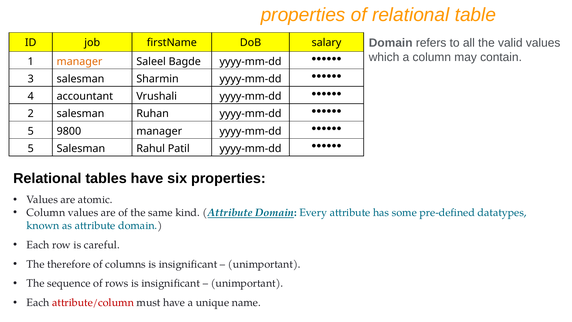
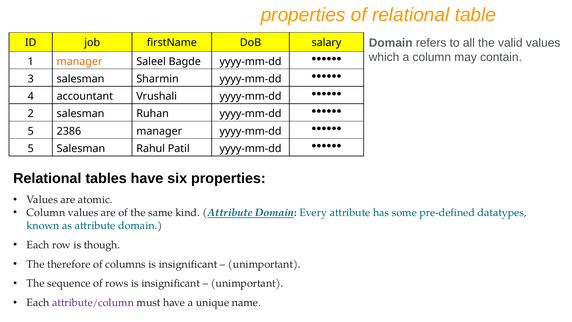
9800: 9800 -> 2386 (69, 131)
careful: careful -> though (102, 245)
attribute/column colour: red -> purple (93, 303)
